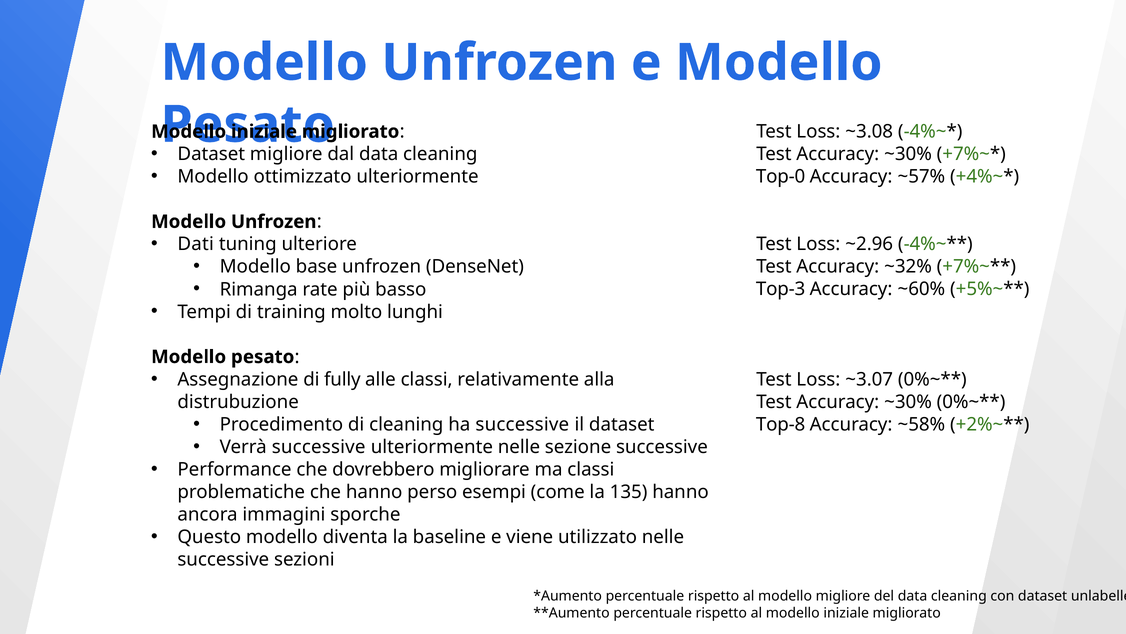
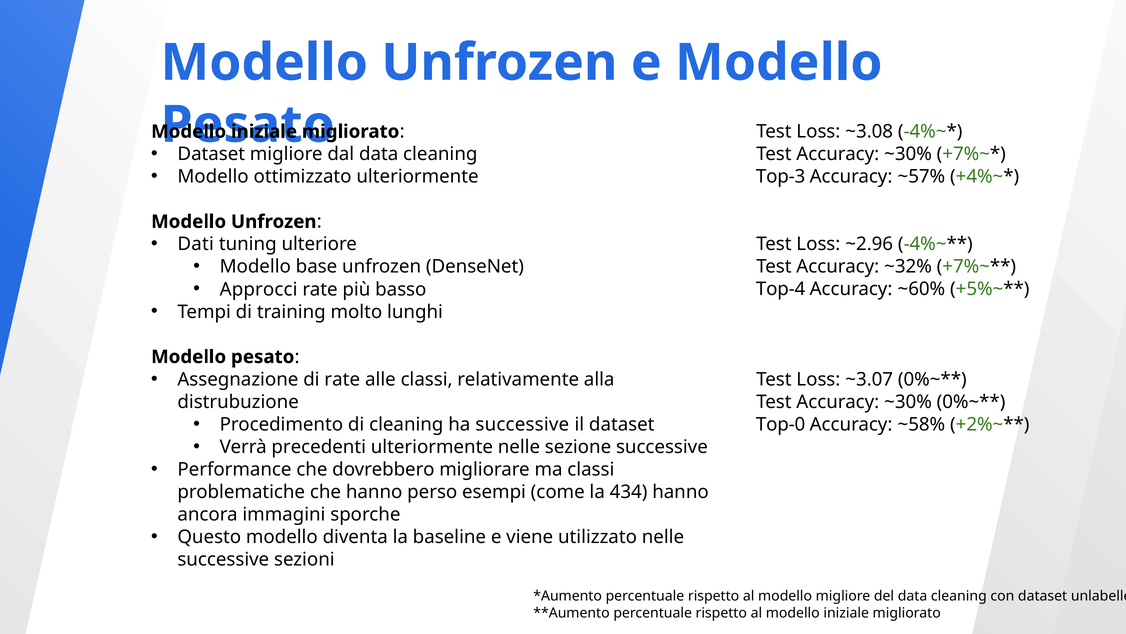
Top-0: Top-0 -> Top-3 (781, 176)
Rimanga: Rimanga -> Approcci (259, 289)
Top-3: Top-3 -> Top-4 (781, 289)
di fully: fully -> rate (342, 379)
Top-8: Top-8 -> Top-0 (781, 424)
Verrà successive: successive -> precedenti (319, 447)
135: 135 -> 434 (629, 492)
